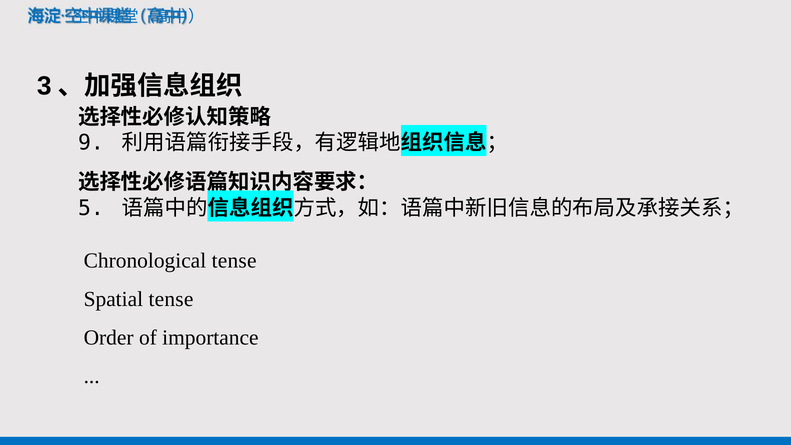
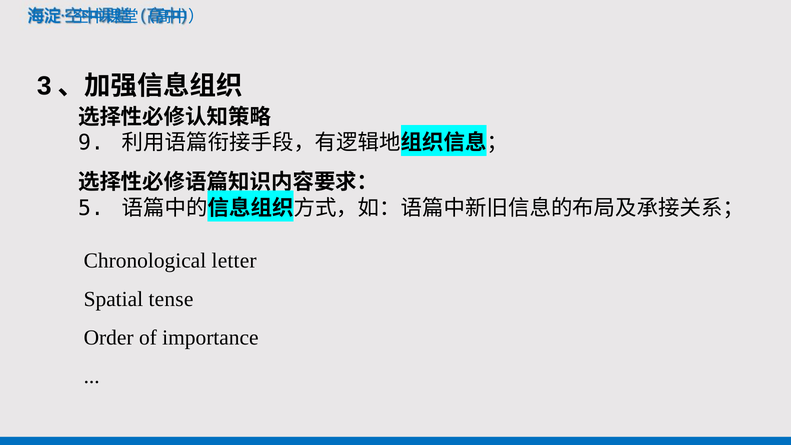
Chronological tense: tense -> letter (234, 261)
